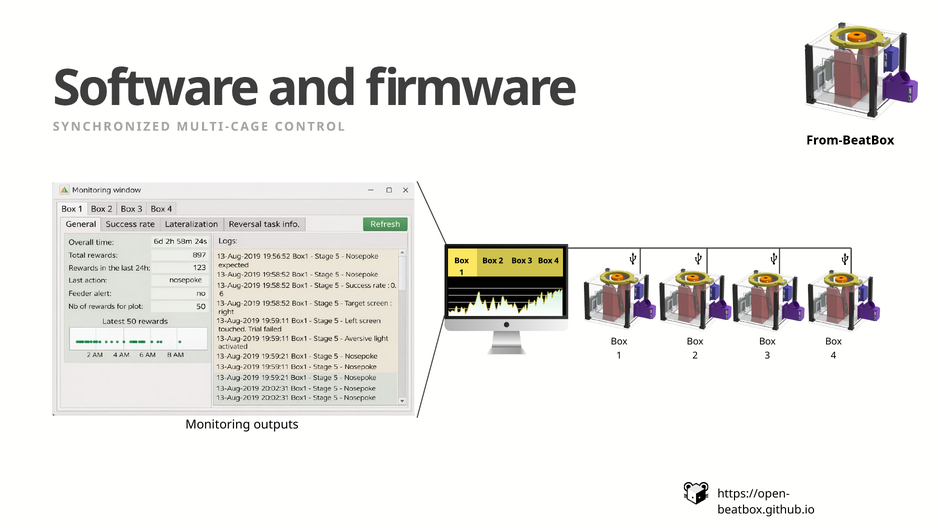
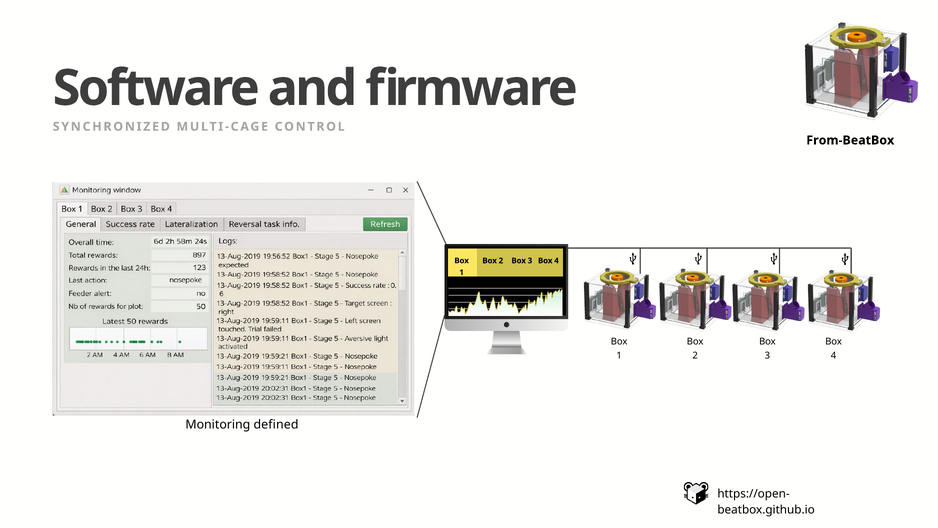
outputs: outputs -> defined (276, 424)
